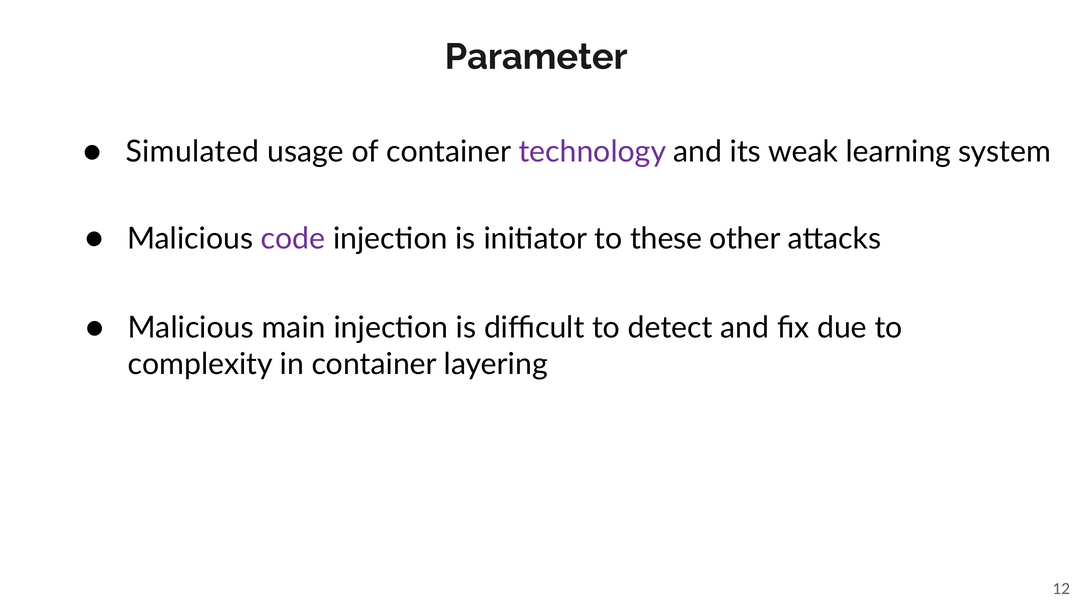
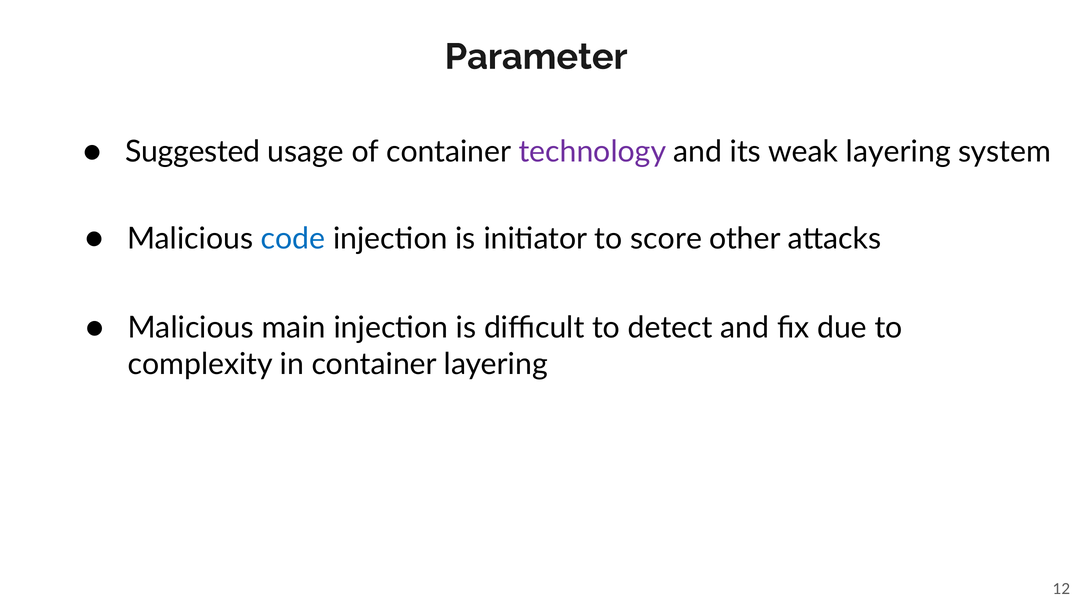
Simulated: Simulated -> Suggested (193, 152)
weak learning: learning -> layering (898, 152)
code colour: purple -> blue (293, 239)
these: these -> score (666, 239)
